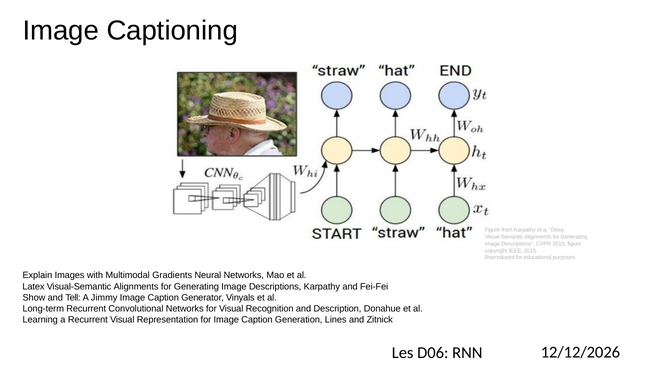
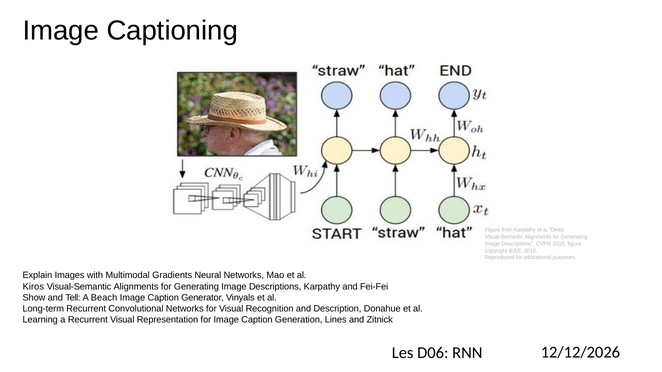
Latex: Latex -> Kiros (33, 287)
Jimmy: Jimmy -> Beach (104, 298)
